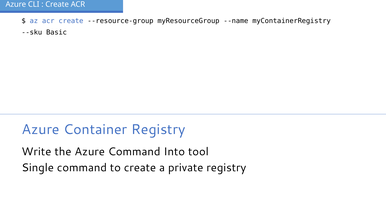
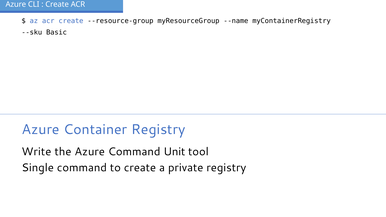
Into: Into -> Unit (174, 152)
